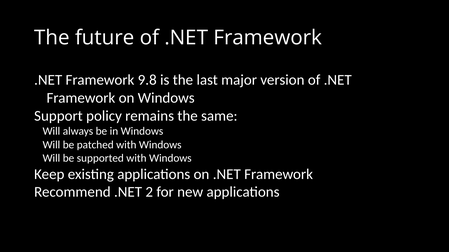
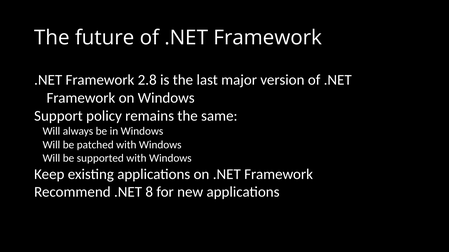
9.8: 9.8 -> 2.8 (147, 80)
2: 2 -> 8 (149, 192)
